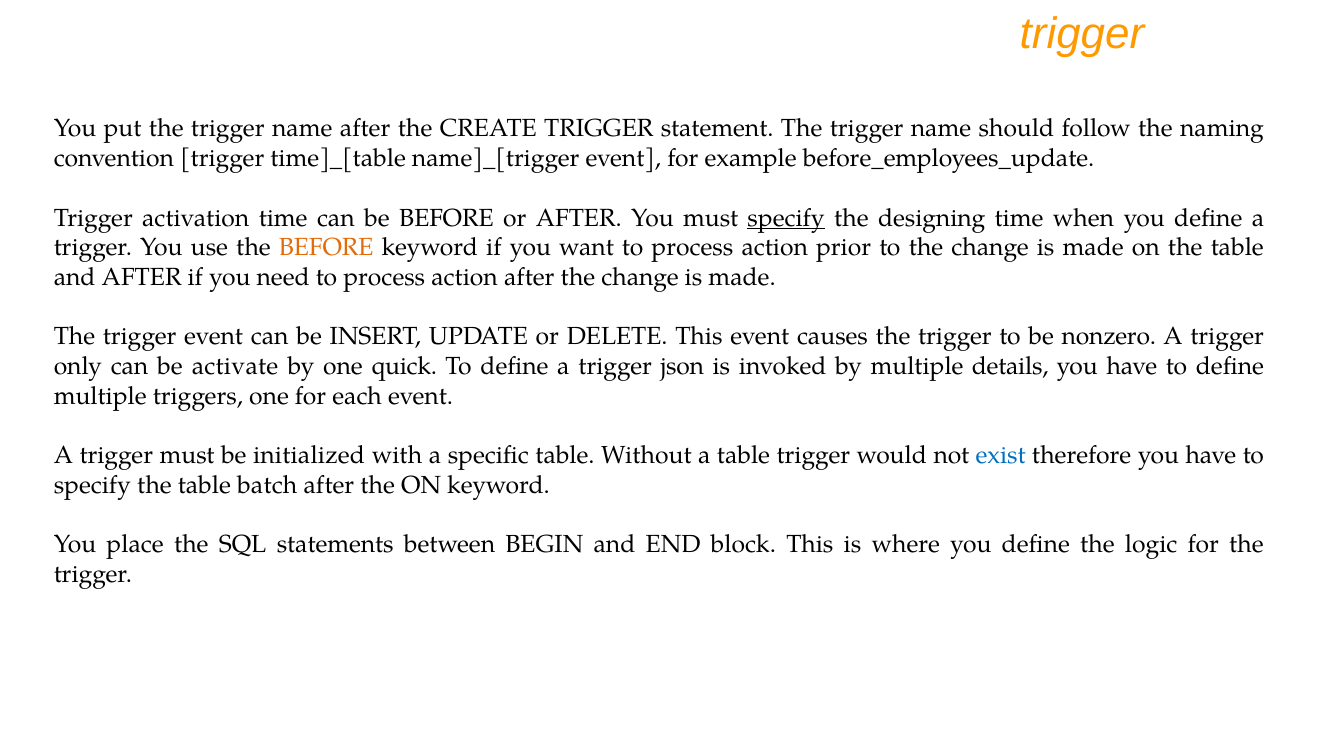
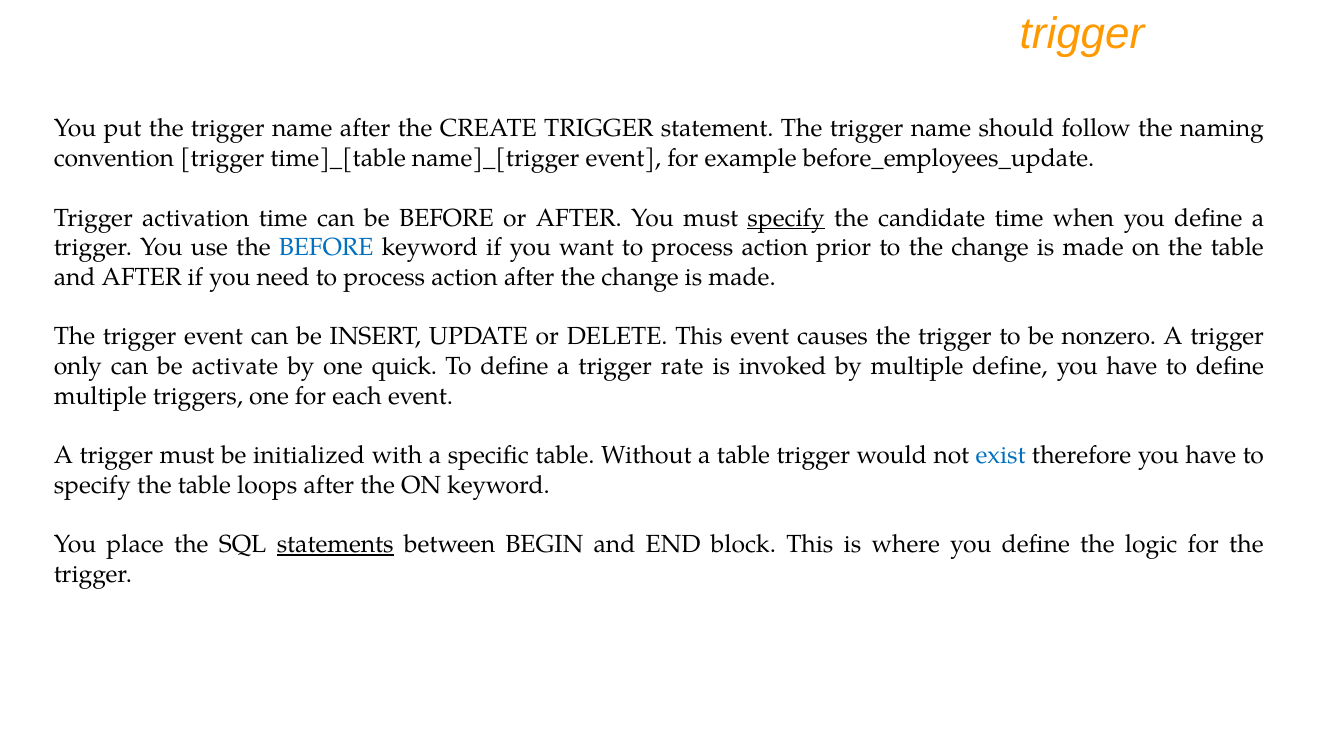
designing: designing -> candidate (932, 218)
BEFORE colour: orange -> blue (326, 248)
json: json -> rate (682, 366)
multiple details: details -> define (1010, 366)
batch: batch -> loops (267, 485)
statements underline: none -> present (335, 544)
